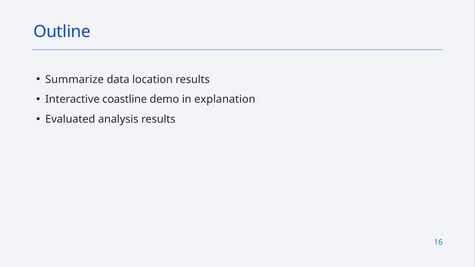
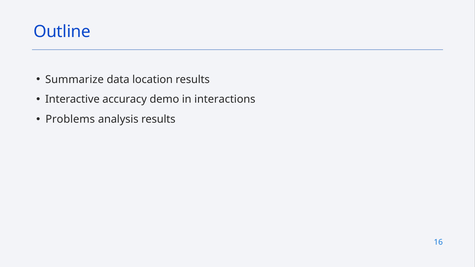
coastline: coastline -> accuracy (125, 99)
explanation: explanation -> interactions (225, 99)
Evaluated: Evaluated -> Problems (70, 119)
